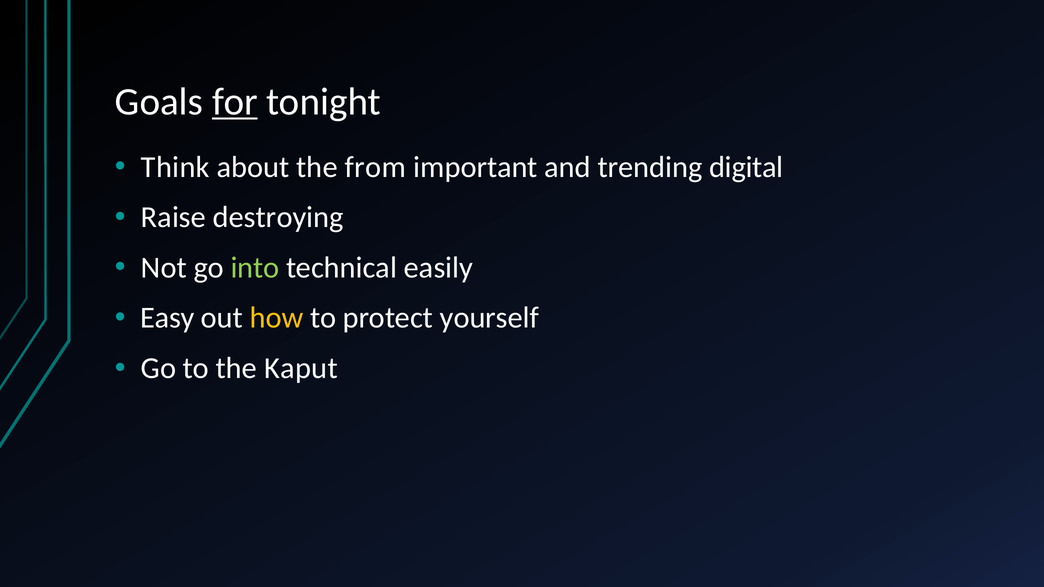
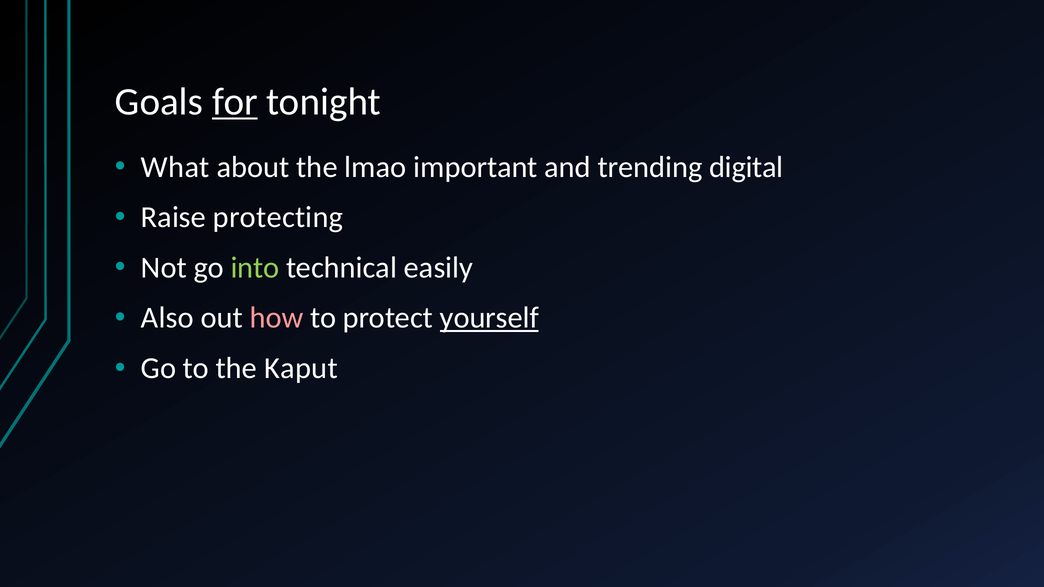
Think: Think -> What (175, 167)
from: from -> lmao (375, 167)
destroying: destroying -> protecting (278, 218)
Easy: Easy -> Also (167, 318)
how colour: yellow -> pink (277, 318)
yourself underline: none -> present (489, 318)
